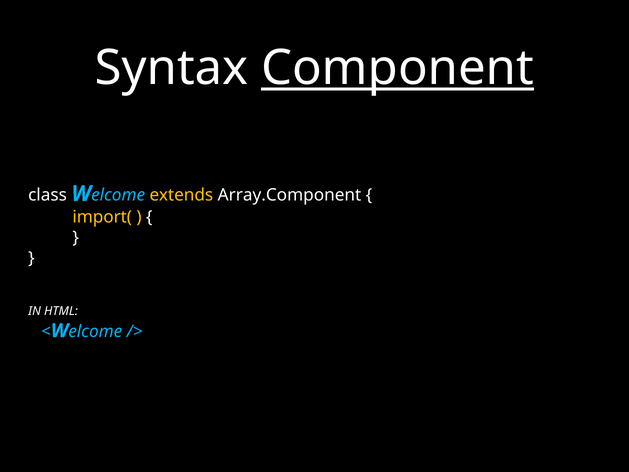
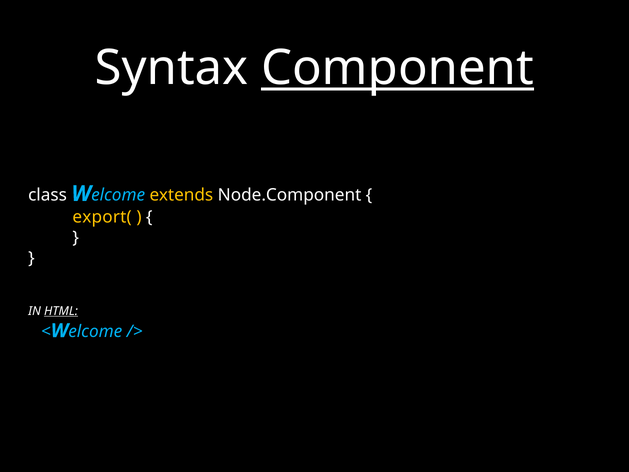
Array.Component: Array.Component -> Node.Component (290, 195)
import(: import( -> export( (102, 217)
HTML underline: none -> present (61, 311)
